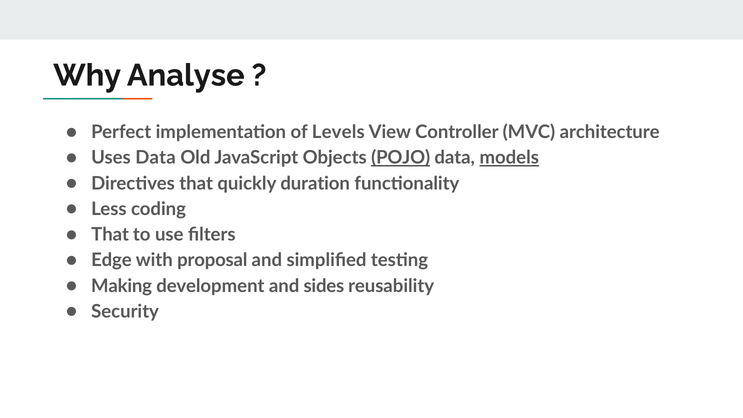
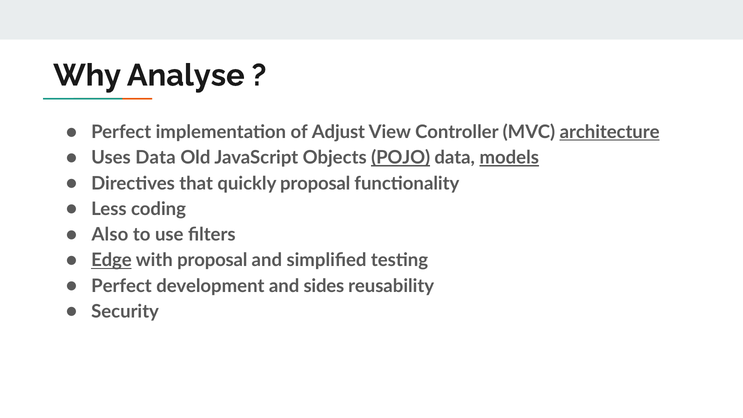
Levels: Levels -> Adjust (338, 132)
architecture underline: none -> present (610, 132)
quickly duration: duration -> proposal (315, 183)
That: That -> Also (110, 235)
Edge underline: none -> present (111, 260)
Making: Making -> Perfect (121, 286)
